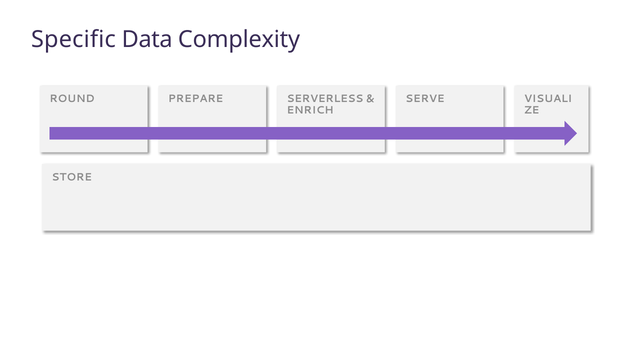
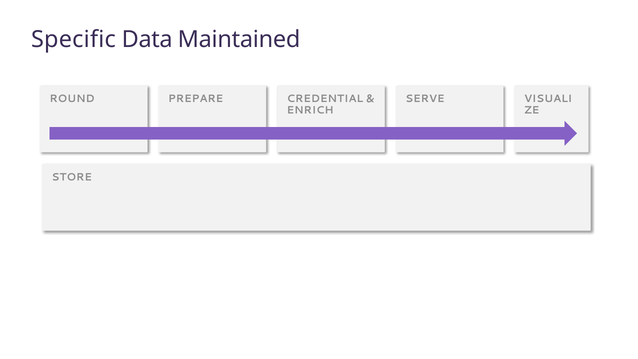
Complexity: Complexity -> Maintained (239, 40)
SERVERLESS: SERVERLESS -> CREDENTIAL (325, 99)
